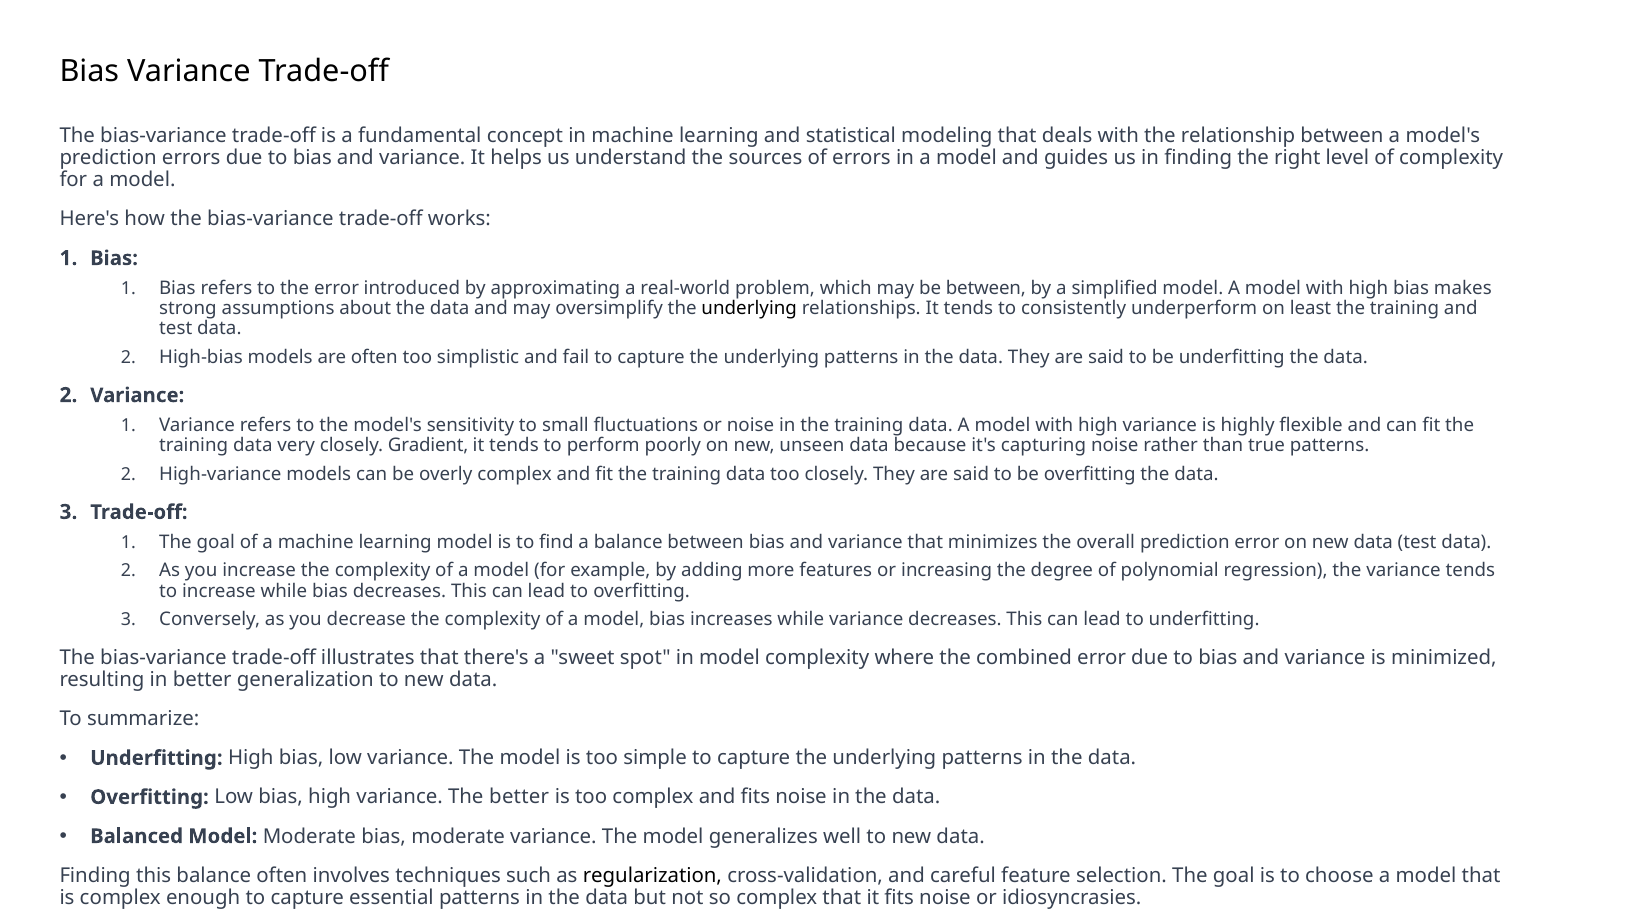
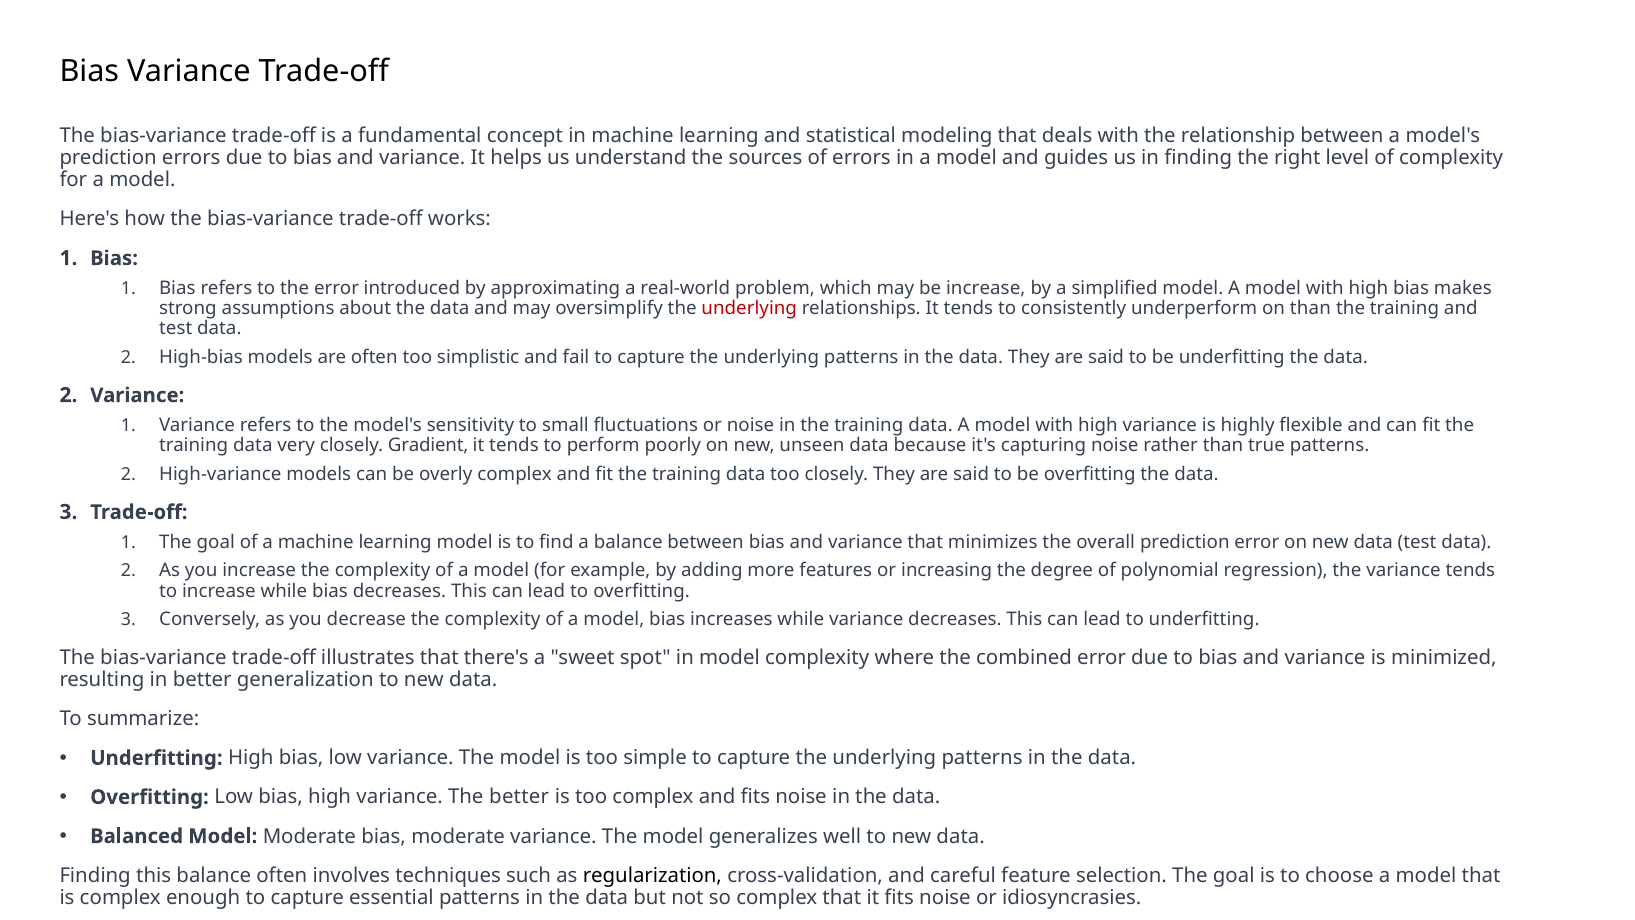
be between: between -> increase (986, 288)
underlying colour: black -> red (749, 308)
on least: least -> than (1310, 308)
